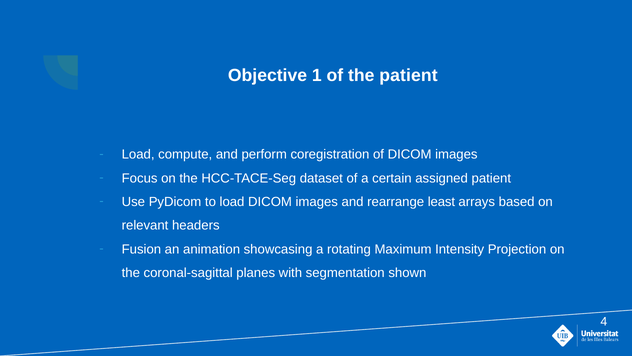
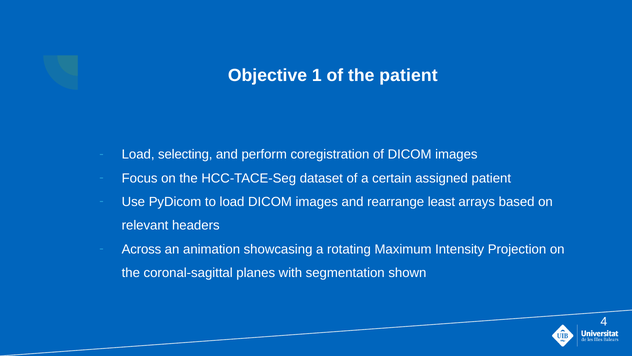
compute: compute -> selecting (185, 154)
Fusion: Fusion -> Across (141, 249)
